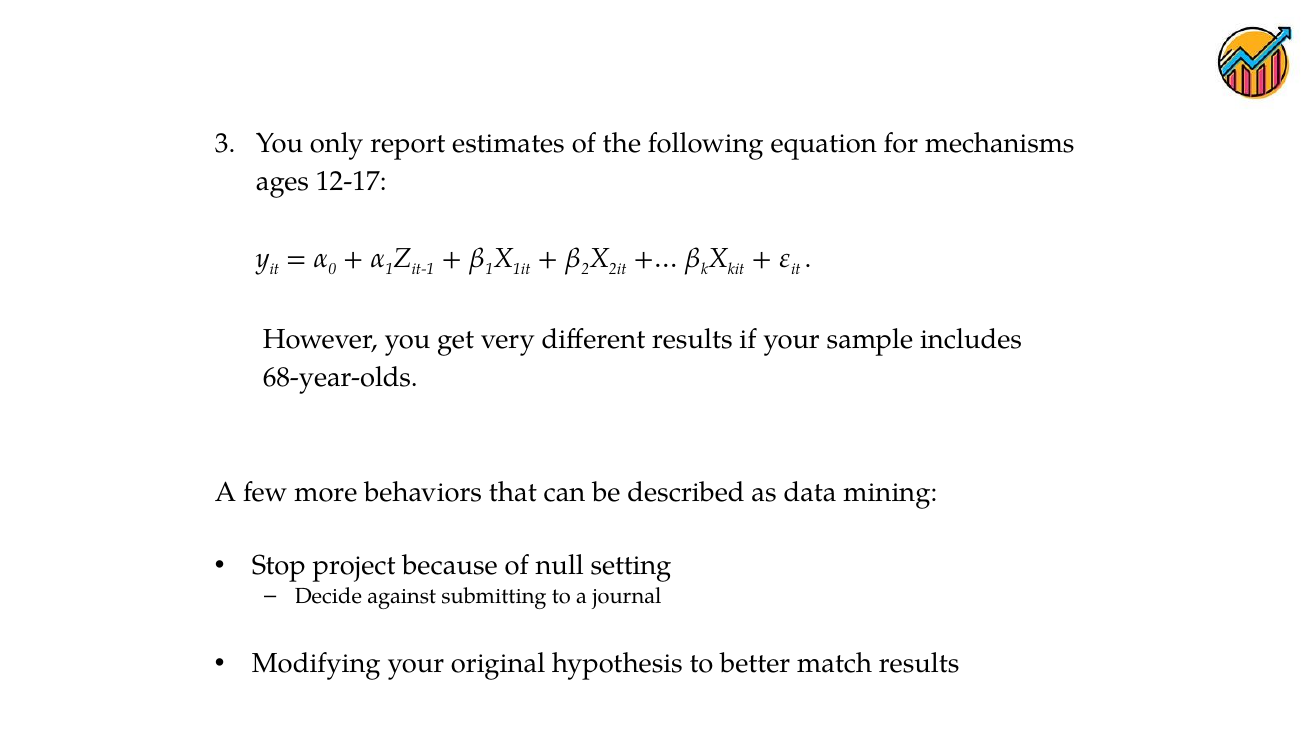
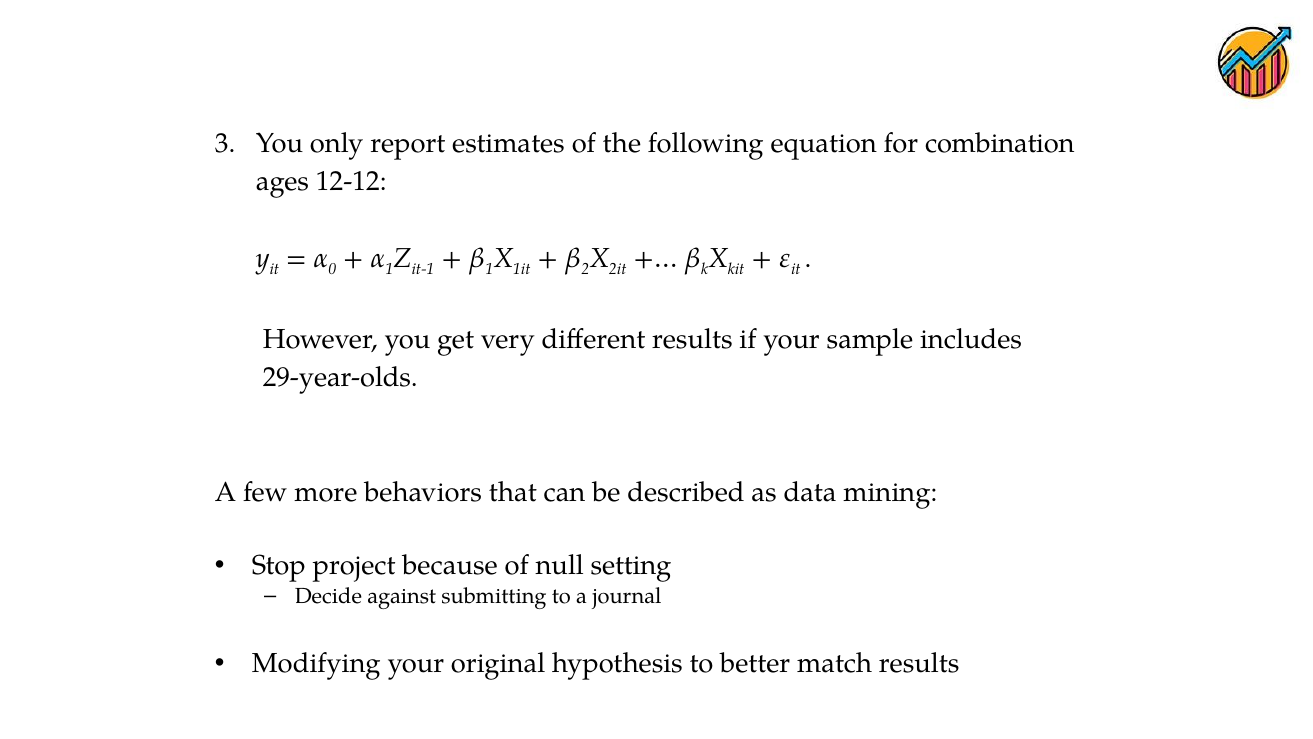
mechanisms: mechanisms -> combination (1000, 143)
12-17: 12-17 -> 12-12 (351, 181)
68-year-olds: 68-year-olds -> 29-year-olds (340, 377)
